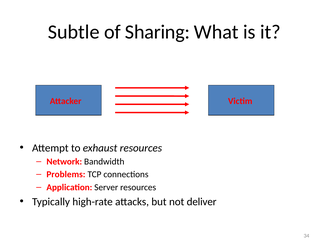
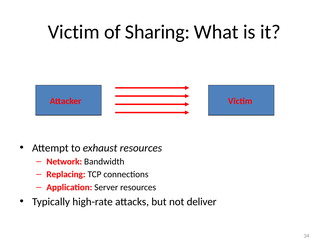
Subtle: Subtle -> Victim (74, 32)
Problems: Problems -> Replacing (66, 174)
